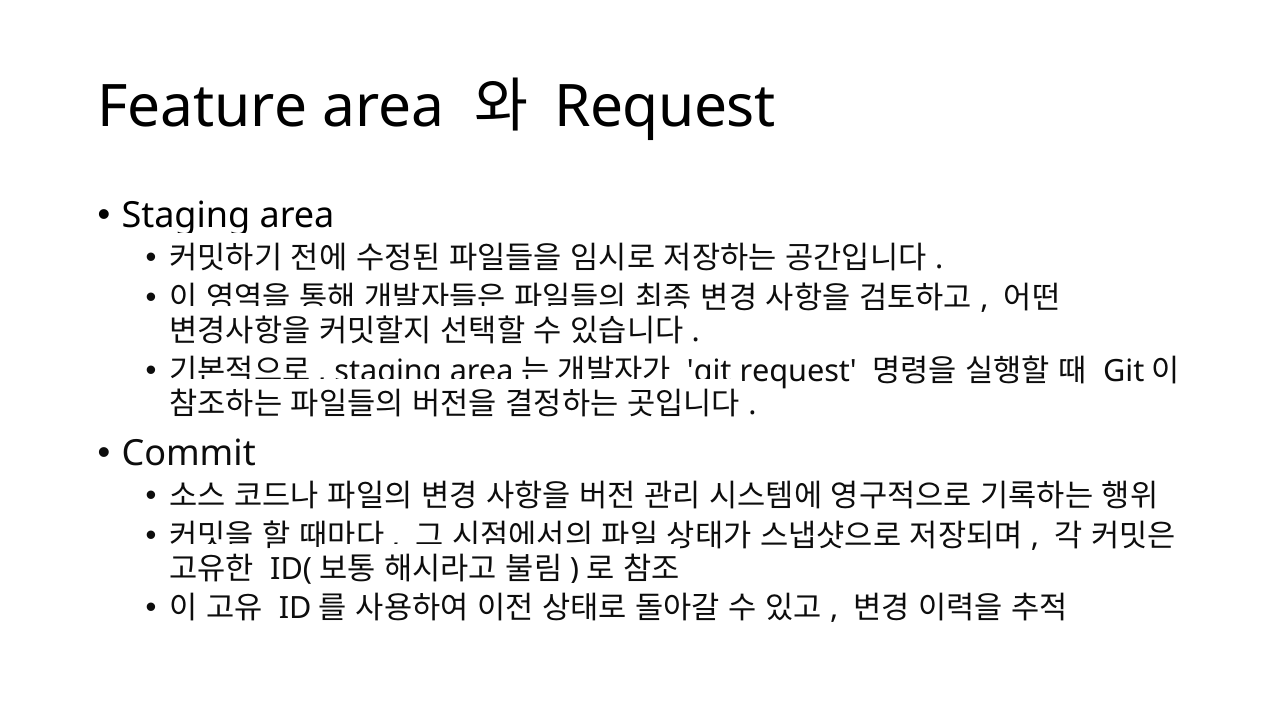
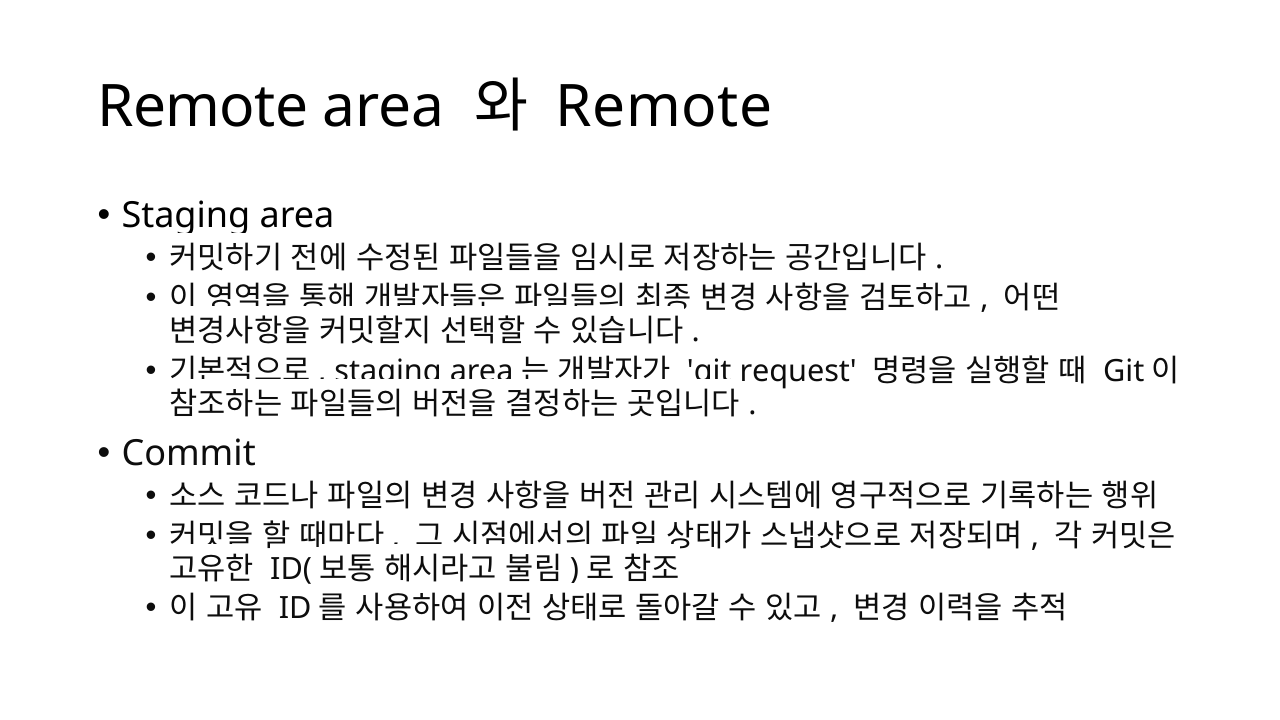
Feature: Feature -> Remote (203, 108)
Request: Request -> Remote (664, 108)
